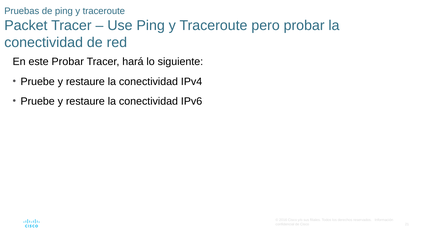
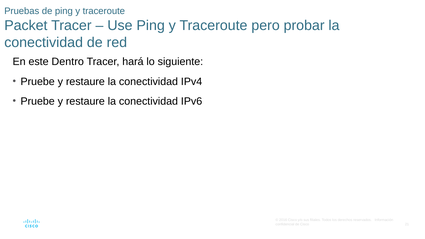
este Probar: Probar -> Dentro (68, 62)
